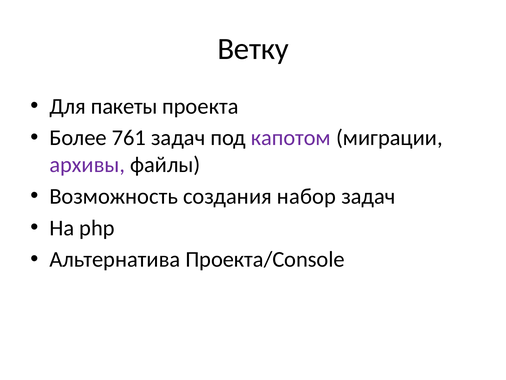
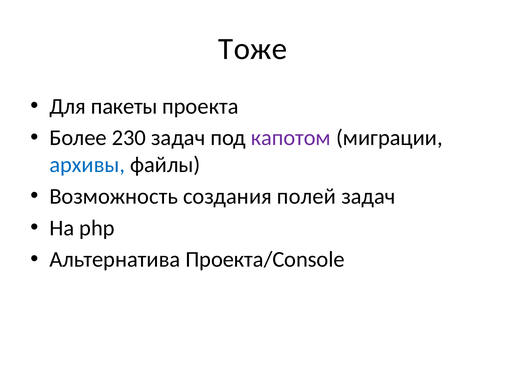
Ветку: Ветку -> Тоже (253, 49)
761: 761 -> 230 (129, 138)
архивы colour: purple -> blue (87, 165)
набор: набор -> полей (307, 196)
